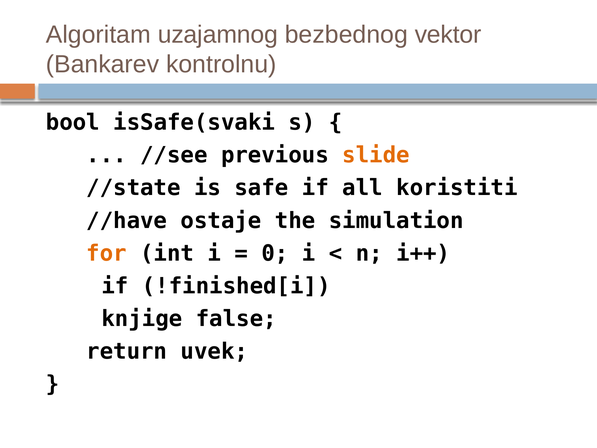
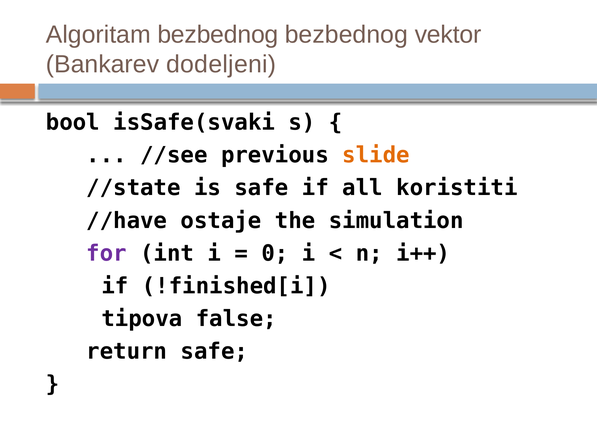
Algoritam uzajamnog: uzajamnog -> bezbednog (218, 35)
kontrolnu: kontrolnu -> dodeljeni (221, 64)
for colour: orange -> purple (106, 253)
knjige: knjige -> tipova (142, 319)
return uvek: uvek -> safe (214, 351)
